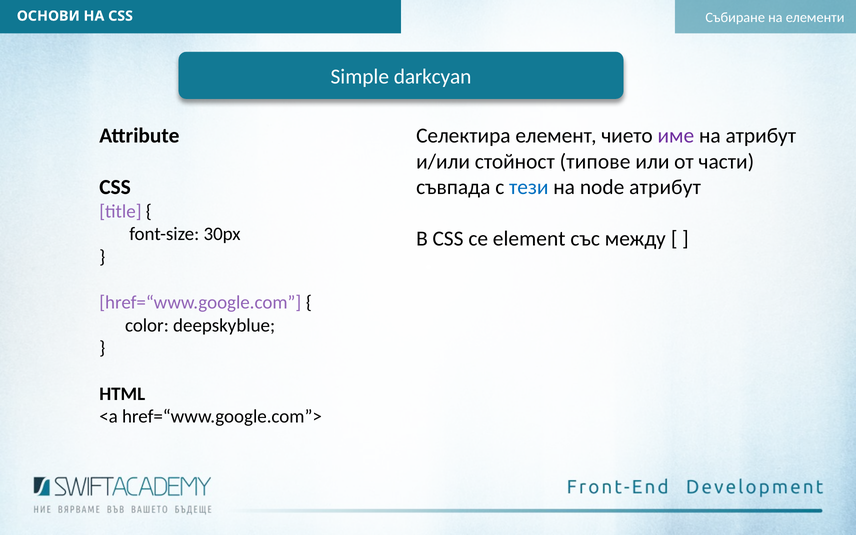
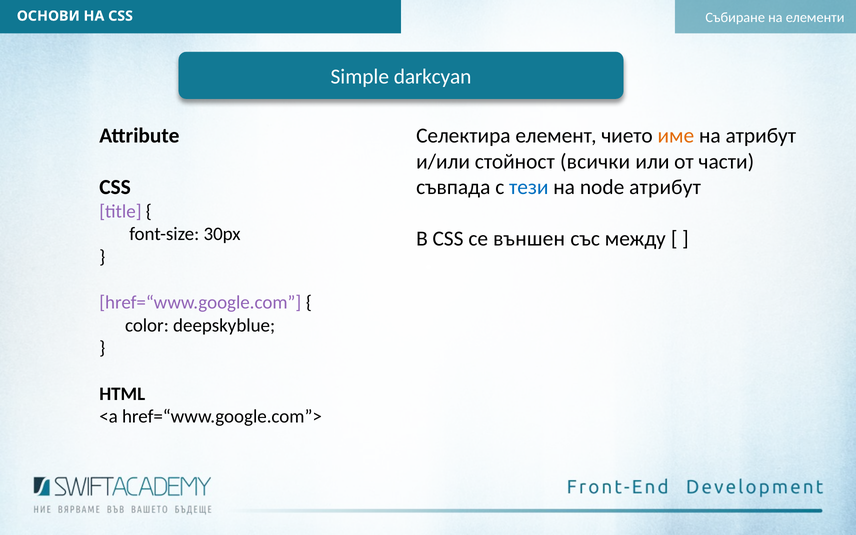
име colour: purple -> orange (676, 136)
типове: типове -> всички (595, 162)
element: element -> външен (529, 239)
